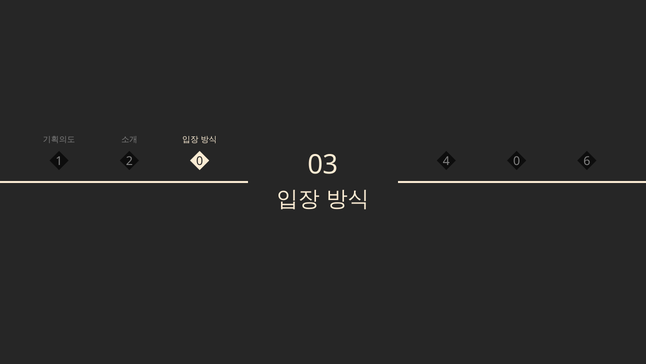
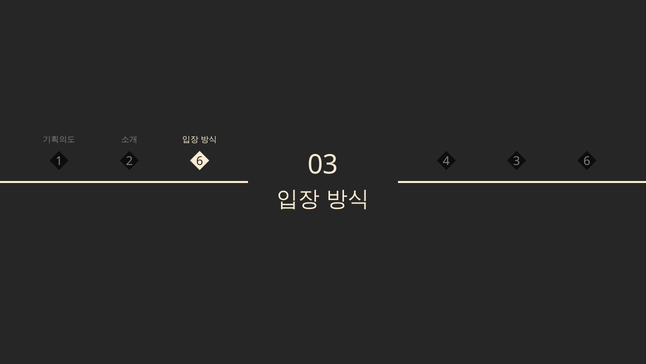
1 0: 0 -> 6 (200, 161)
4 0: 0 -> 3 (517, 161)
